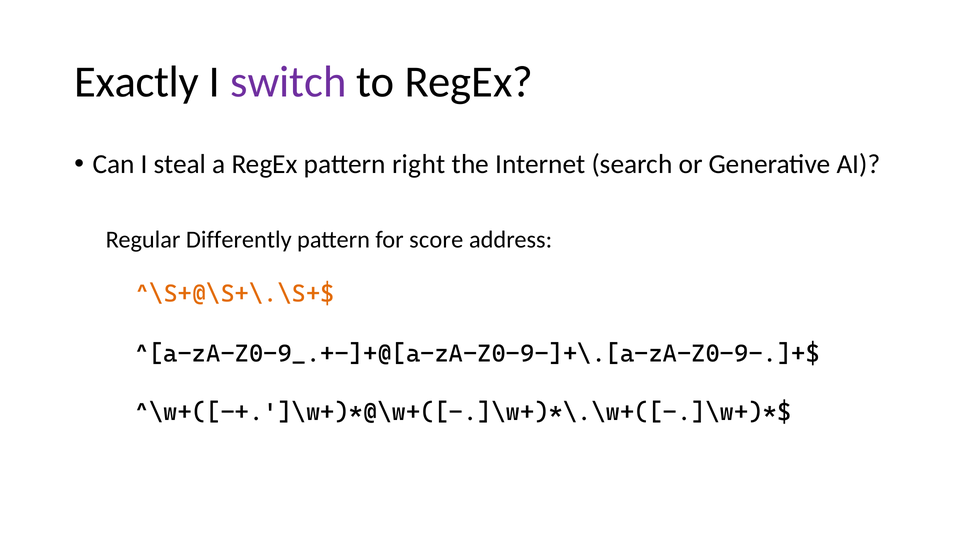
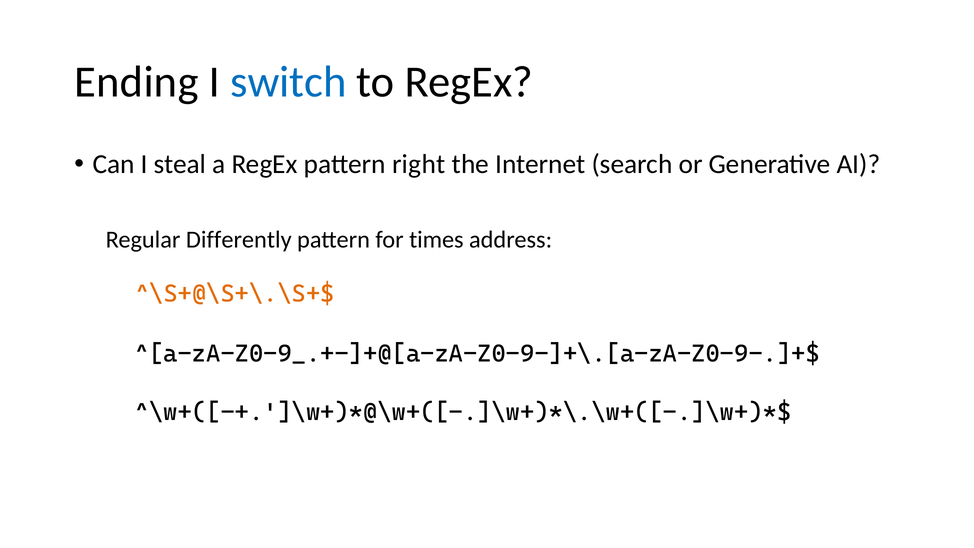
Exactly: Exactly -> Ending (136, 82)
switch colour: purple -> blue (288, 82)
score: score -> times (436, 240)
